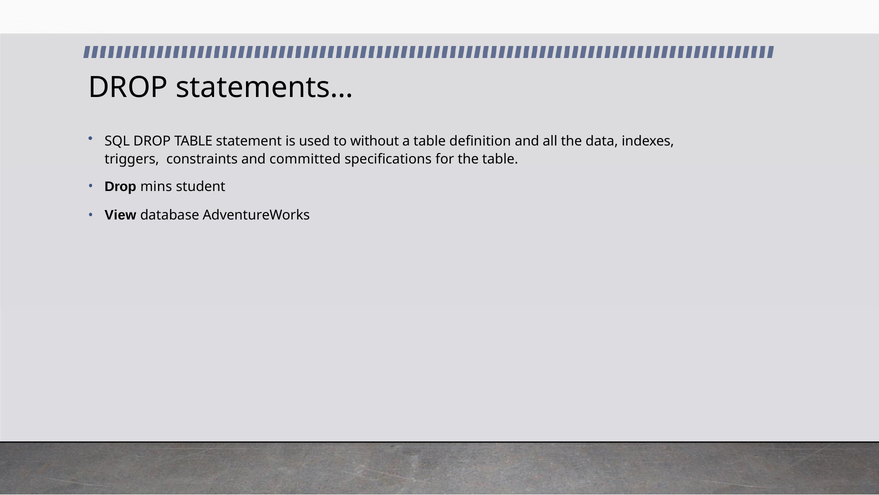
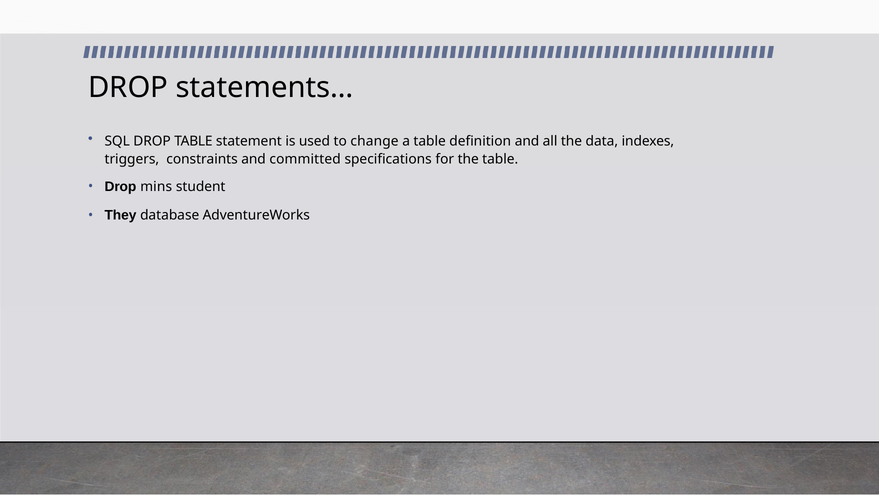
without: without -> change (375, 141)
View: View -> They (120, 215)
